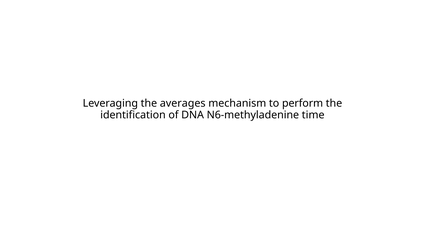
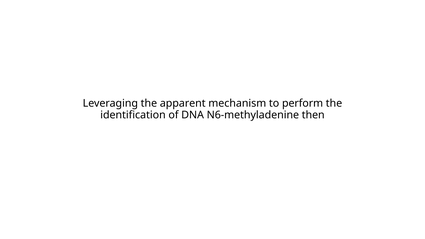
averages: averages -> apparent (183, 103)
time: time -> then (313, 115)
